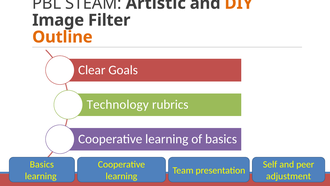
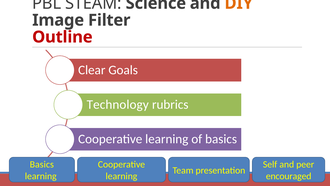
Artistic: Artistic -> Science (156, 3)
Outline colour: orange -> red (62, 37)
adjustment: adjustment -> encouraged (289, 176)
